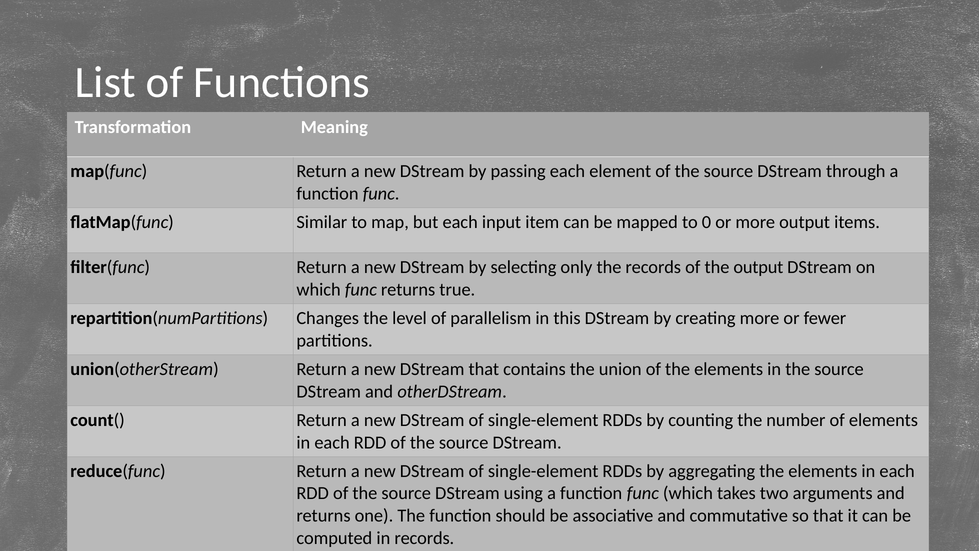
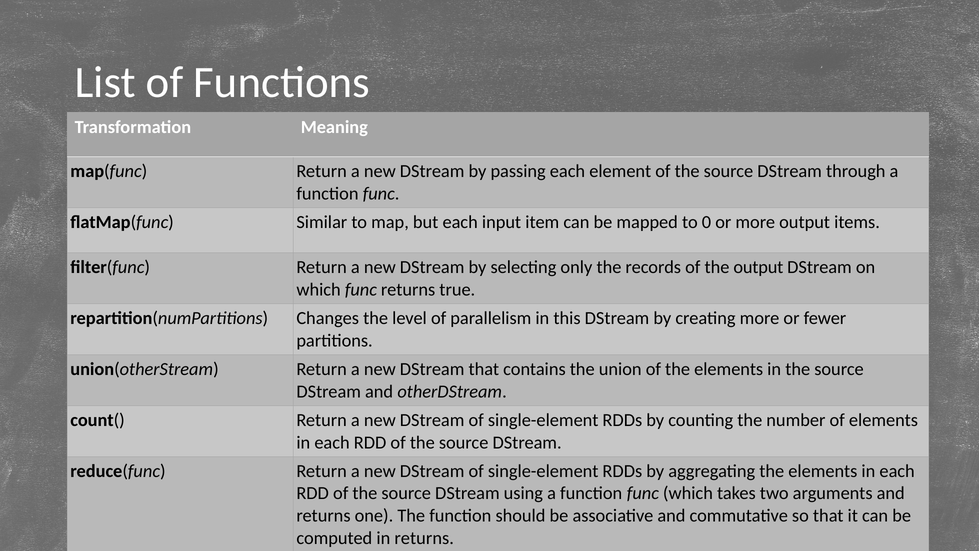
in records: records -> returns (424, 538)
